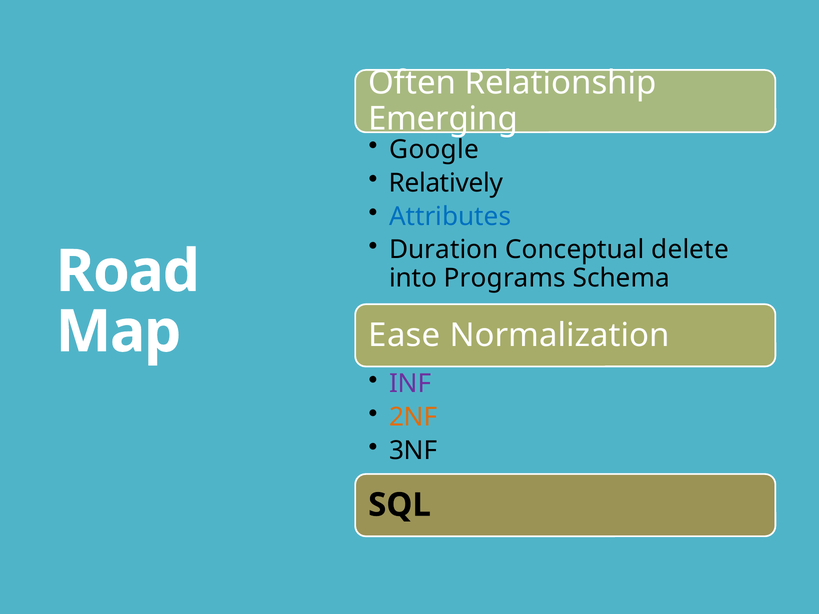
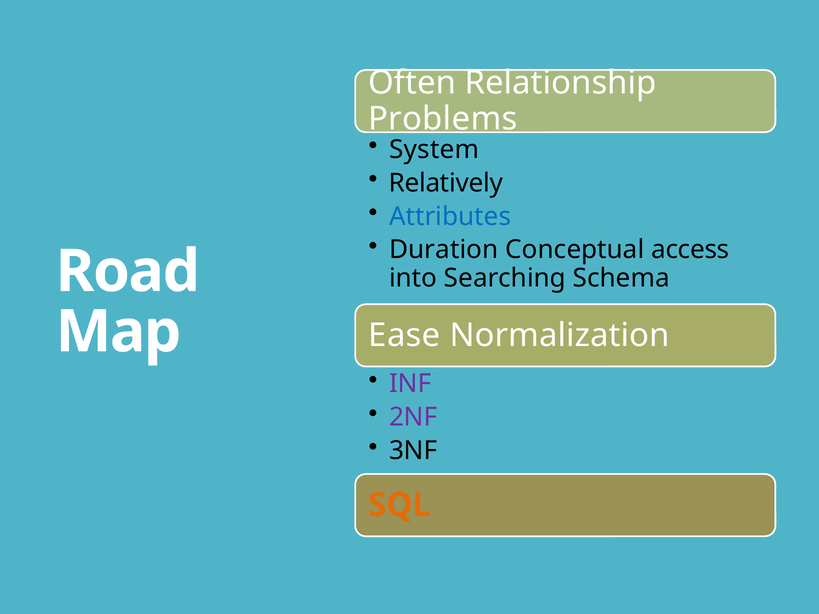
Emerging: Emerging -> Problems (443, 119)
Google: Google -> System (434, 150)
delete: delete -> access (690, 250)
Programs: Programs -> Searching (505, 278)
2NF colour: orange -> purple (413, 417)
SQL colour: black -> orange (400, 505)
